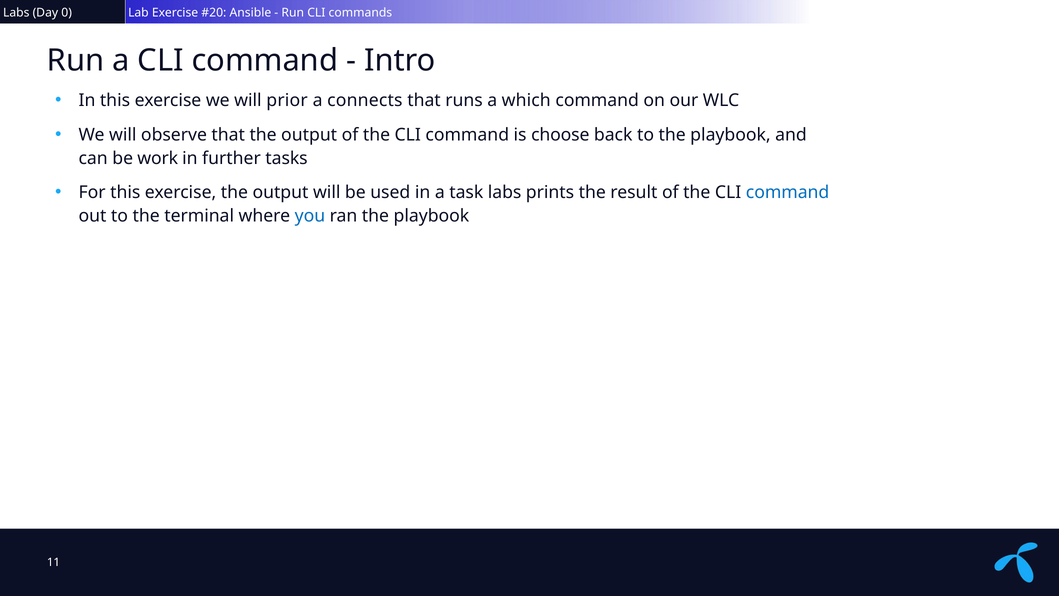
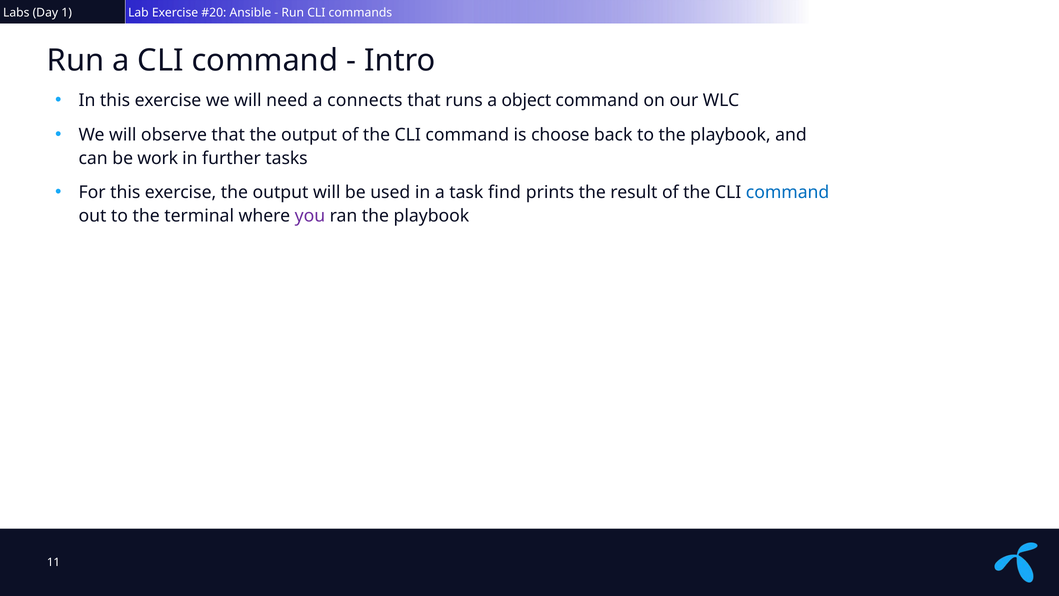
0: 0 -> 1 (67, 13)
prior: prior -> need (287, 101)
which: which -> object (526, 101)
task labs: labs -> find (505, 192)
you colour: blue -> purple (310, 216)
